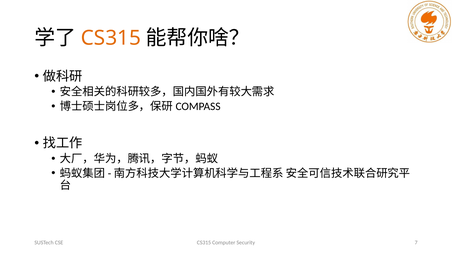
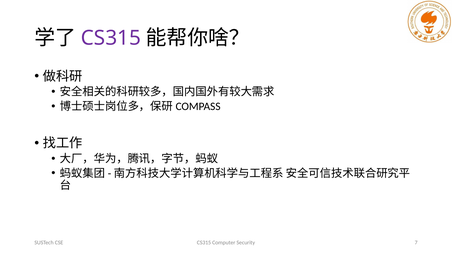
CS315 colour: orange -> purple (111, 38)
